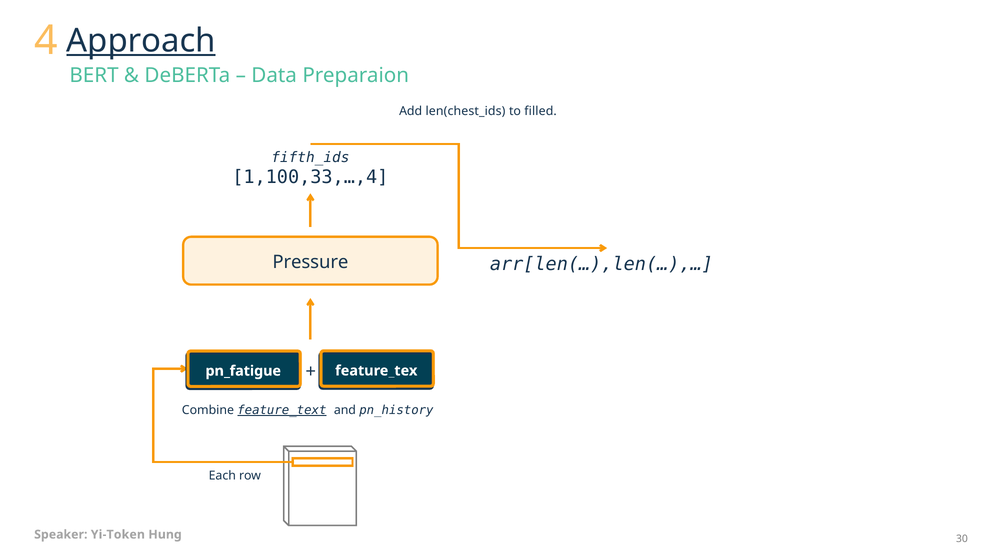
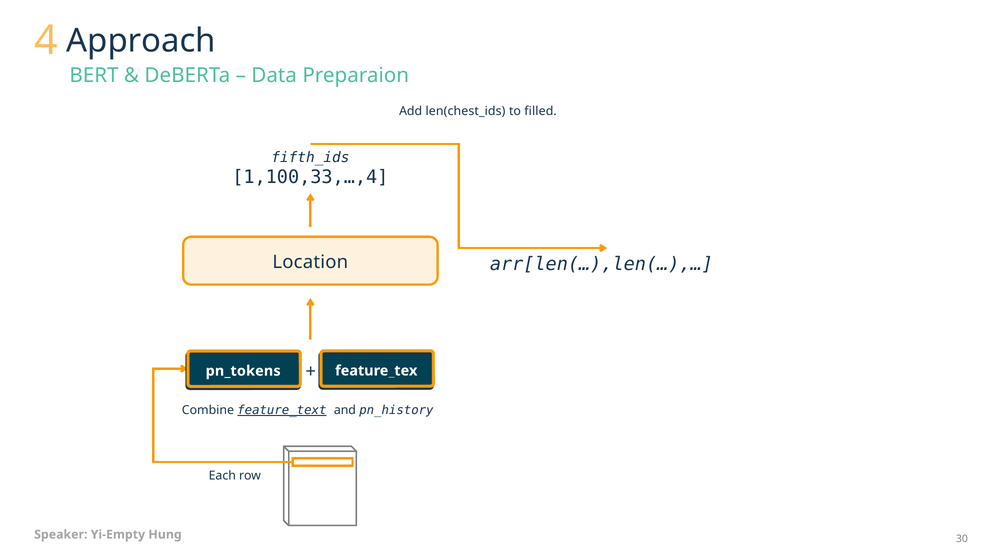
Approach underline: present -> none (141, 41)
Pressure: Pressure -> Location (310, 262)
pn_fatigue: pn_fatigue -> pn_tokens (243, 371)
Yi-Token: Yi-Token -> Yi-Empty (118, 535)
